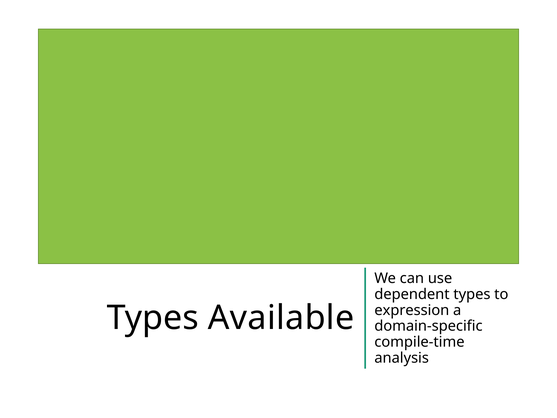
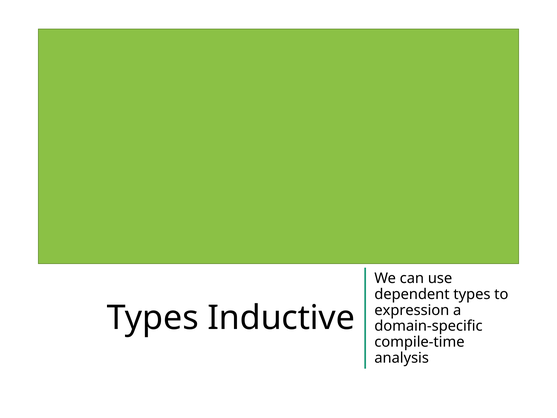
Available: Available -> Inductive (281, 318)
